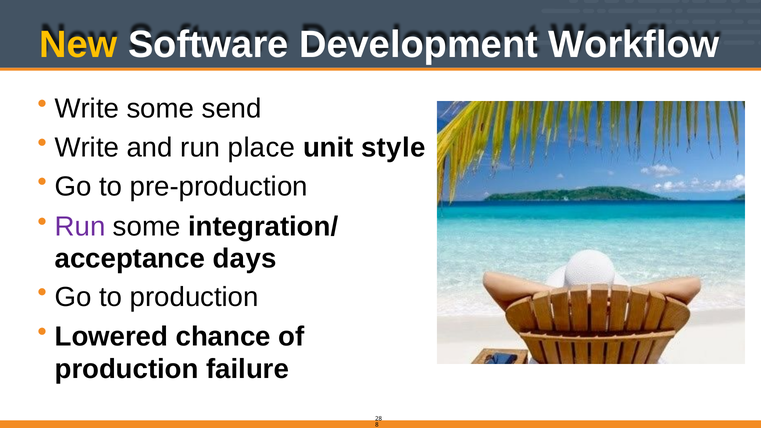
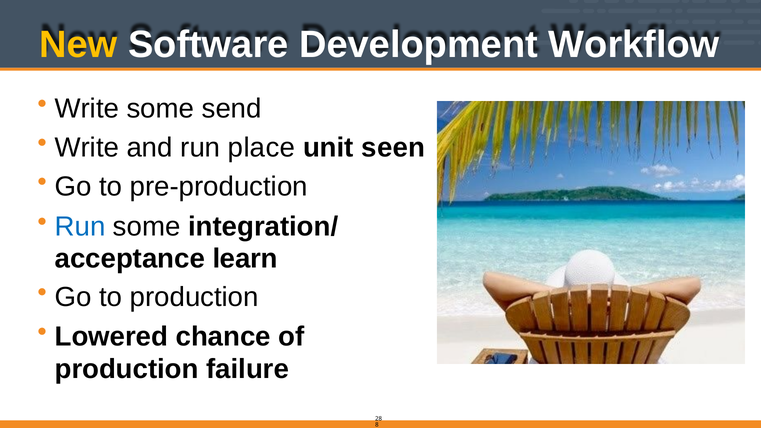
style: style -> seen (393, 148)
Run colour: purple -> blue (80, 227)
days: days -> learn (245, 259)
